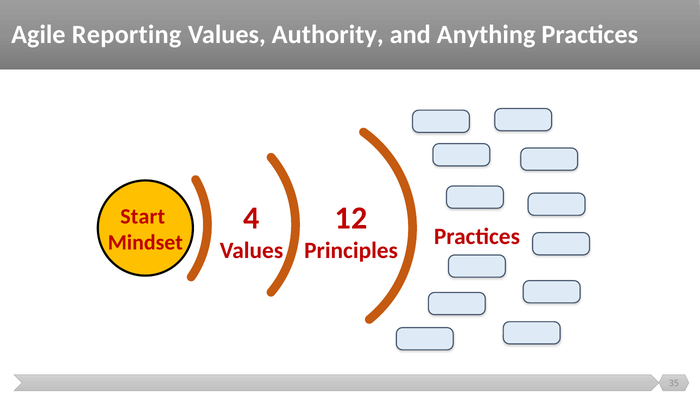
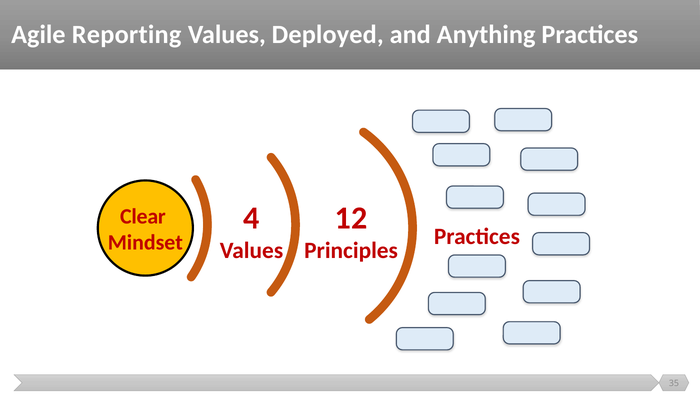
Authority: Authority -> Deployed (328, 34)
Start: Start -> Clear (143, 216)
